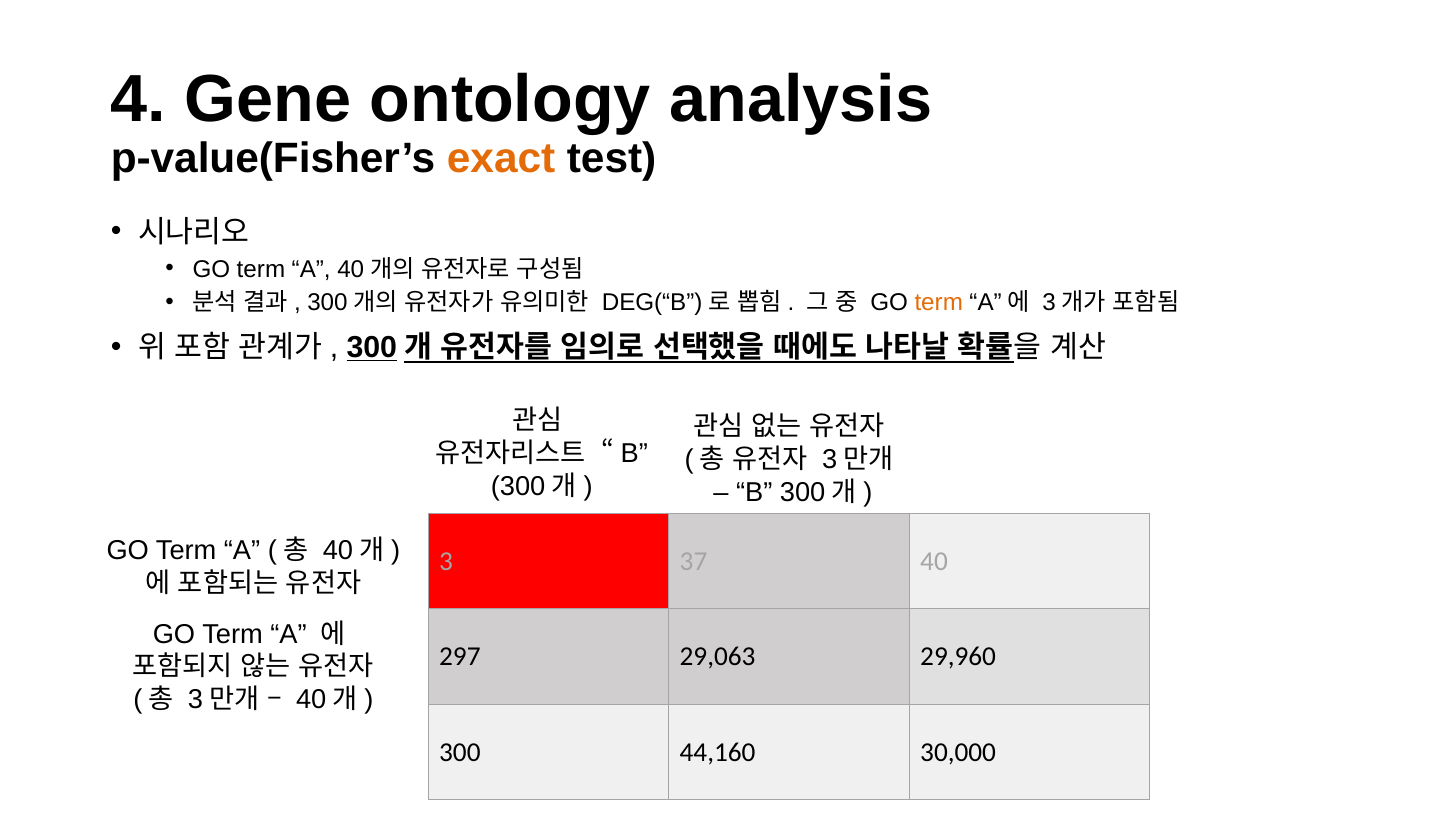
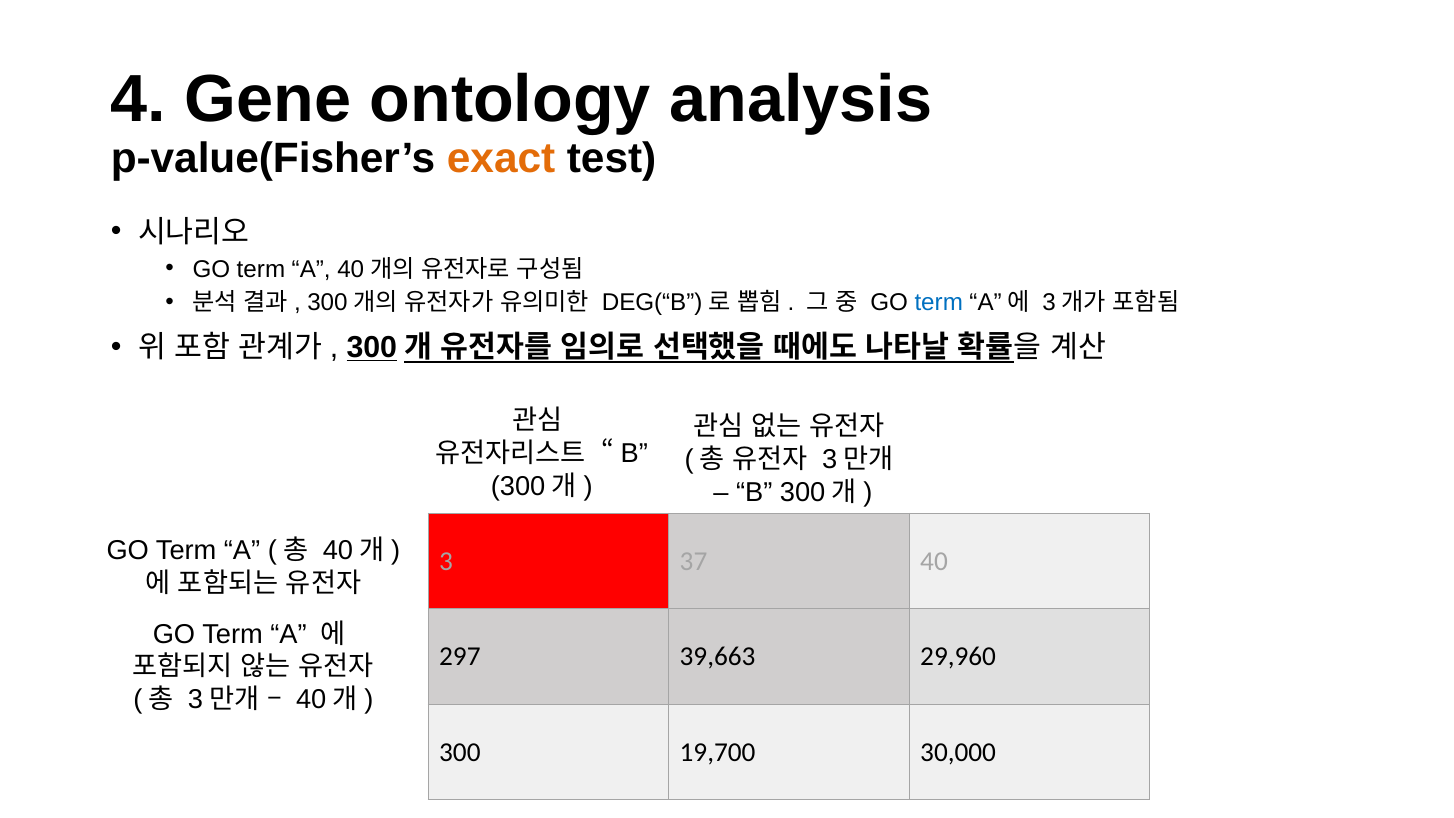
term colour: orange -> blue (939, 303)
29,063: 29,063 -> 39,663 (718, 657)
44,160: 44,160 -> 19,700 (718, 752)
